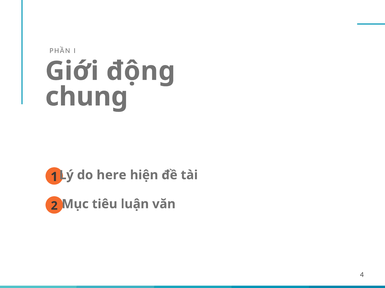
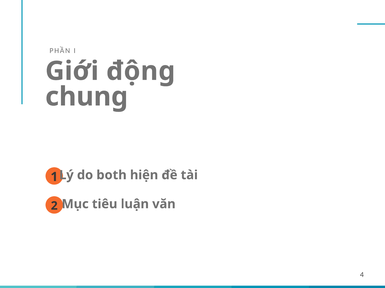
here: here -> both (112, 175)
